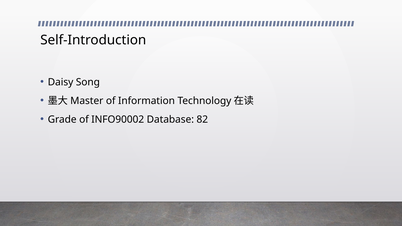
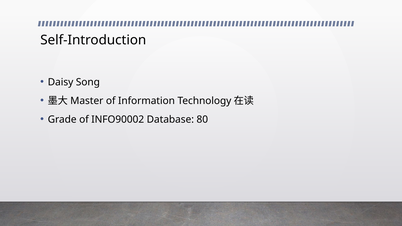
82: 82 -> 80 (202, 120)
